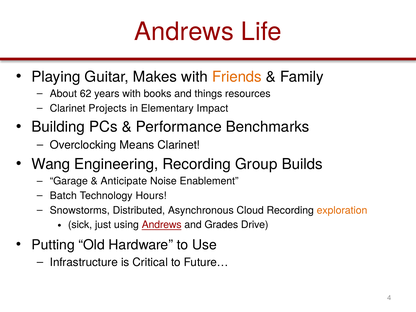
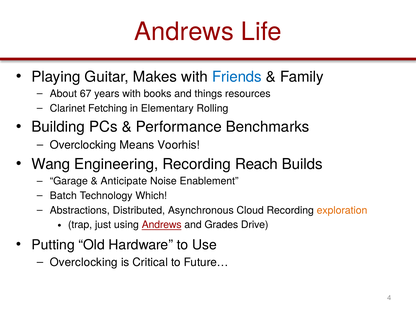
Friends colour: orange -> blue (237, 77)
62: 62 -> 67 (86, 94)
Projects: Projects -> Fetching (108, 108)
Impact: Impact -> Rolling (212, 108)
Means Clarinet: Clarinet -> Voorhis (179, 145)
Group: Group -> Reach (256, 164)
Hours: Hours -> Which (151, 196)
Snowstorms: Snowstorms -> Abstractions (80, 210)
sick: sick -> trap (80, 225)
Infrastructure: Infrastructure -> Overclocking (84, 262)
